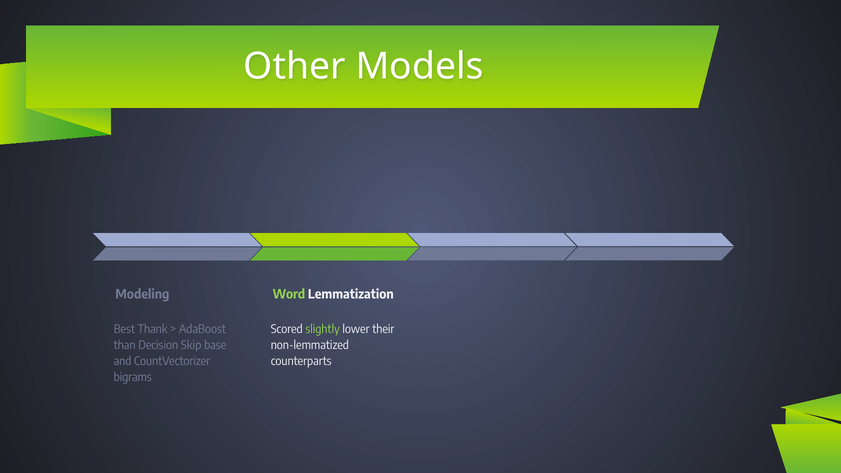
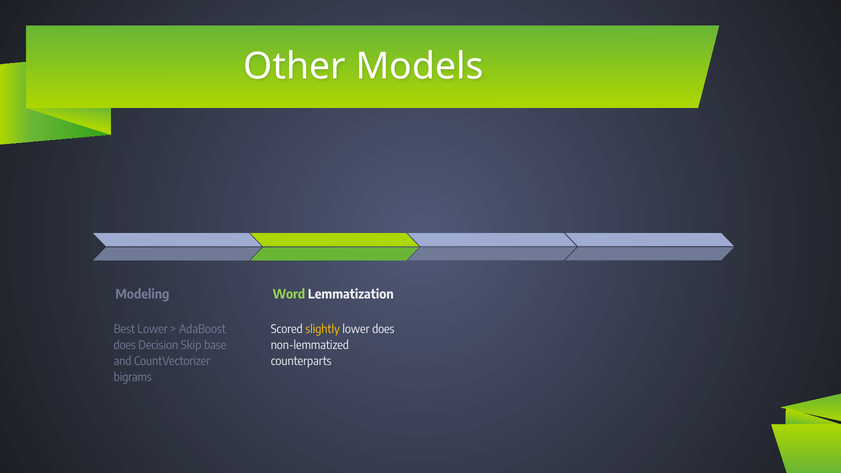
Best Thank: Thank -> Lower (153, 329)
slightly colour: light green -> yellow (323, 329)
lower their: their -> does (383, 329)
than: than -> does (125, 345)
